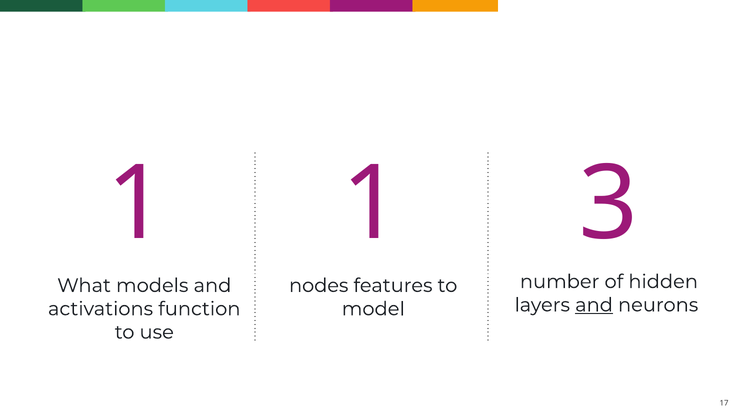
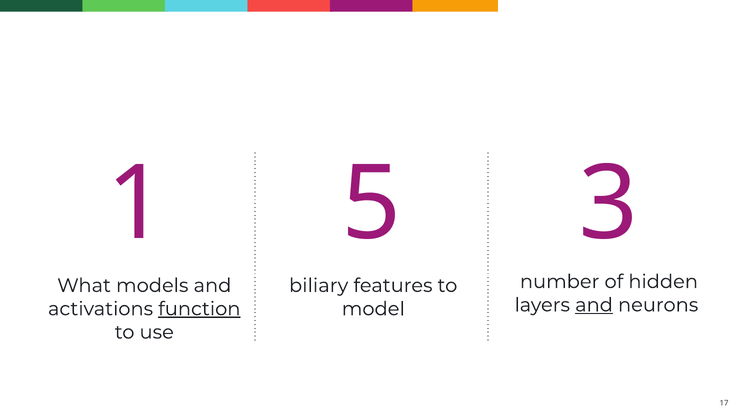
1 1: 1 -> 5 (371, 204)
nodes: nodes -> biliary (319, 286)
function underline: none -> present (199, 309)
